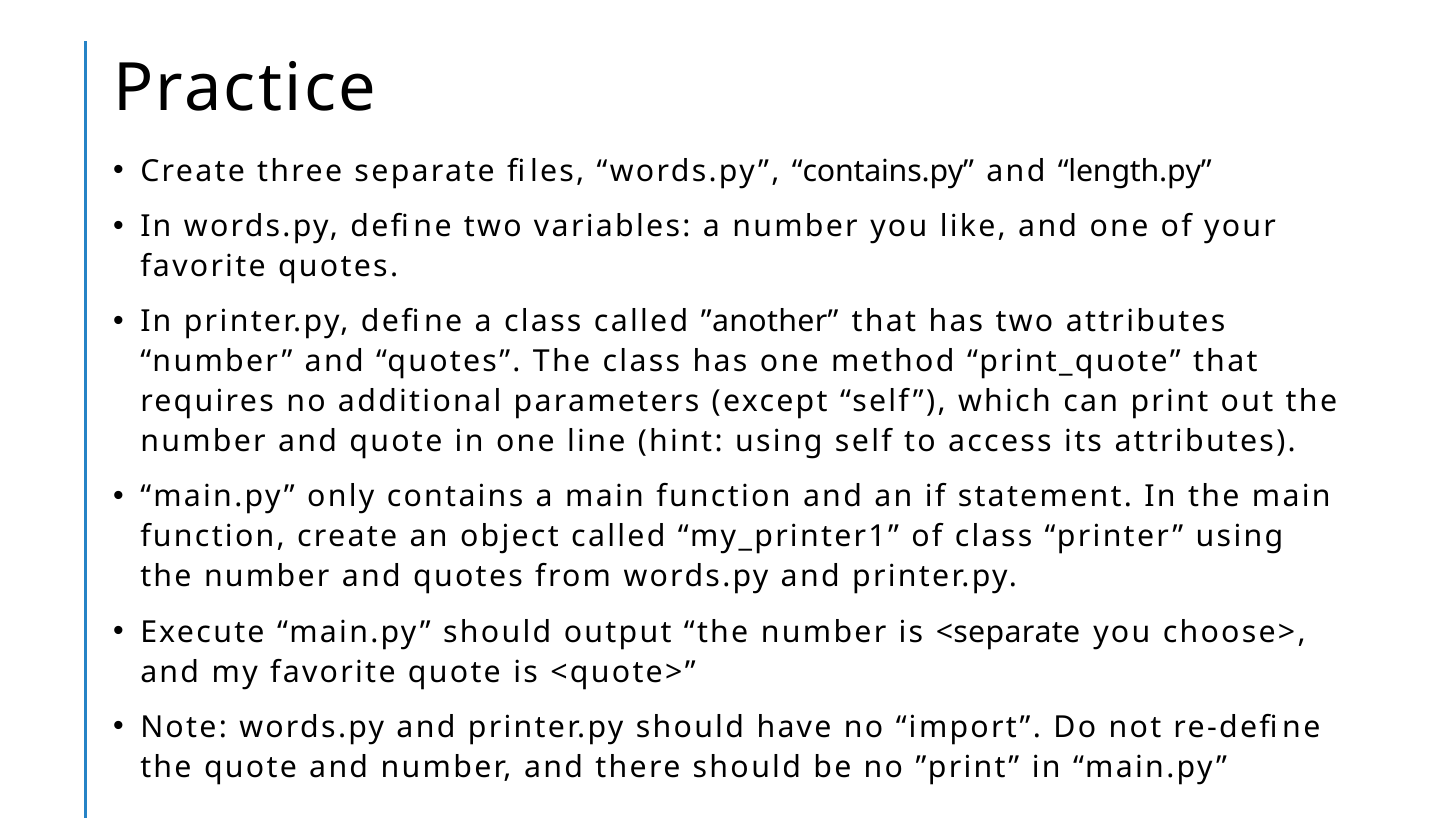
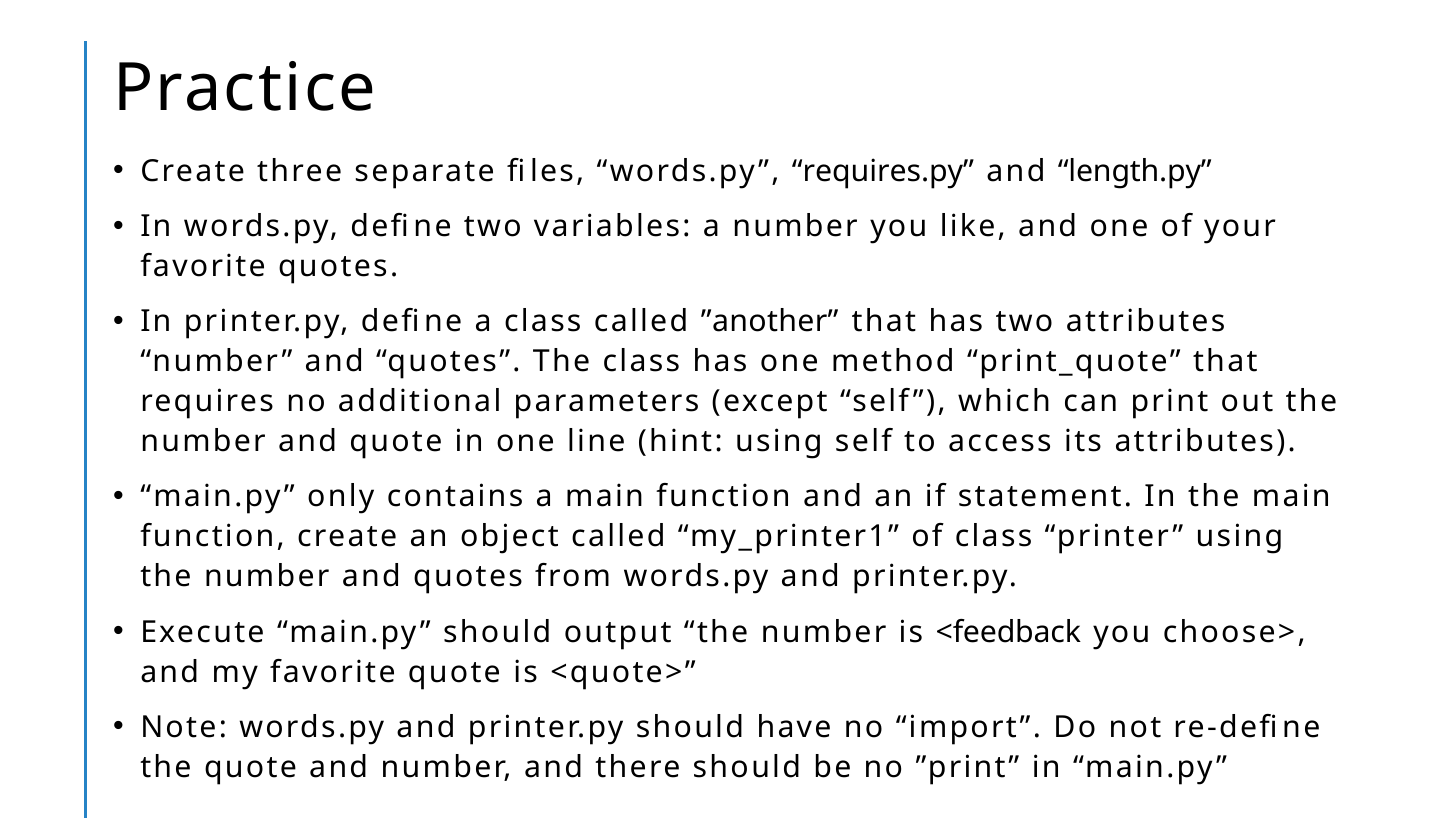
contains.py: contains.py -> requires.py (883, 172)
<separate: <separate -> <feedback (1008, 632)
